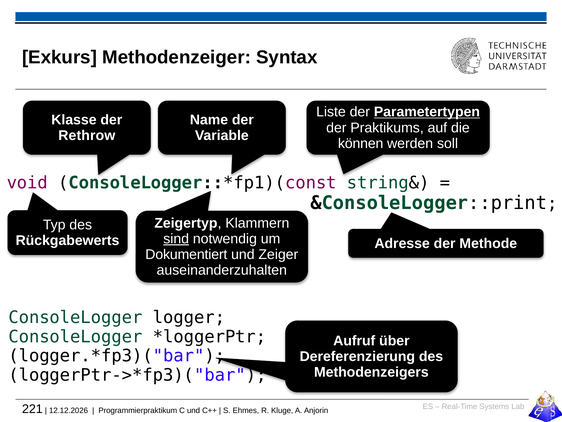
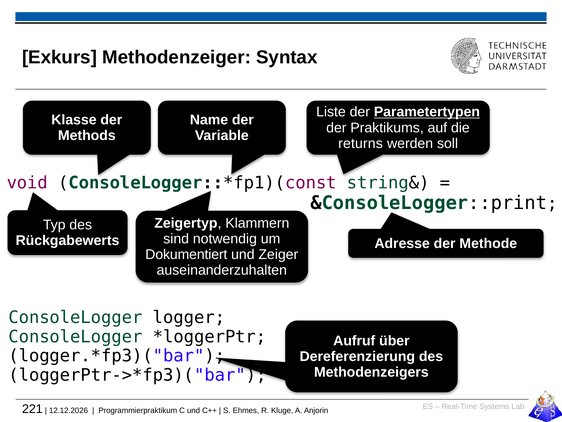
Rethrow: Rethrow -> Methods (87, 135)
können: können -> returns (361, 143)
sind underline: present -> none (176, 239)
